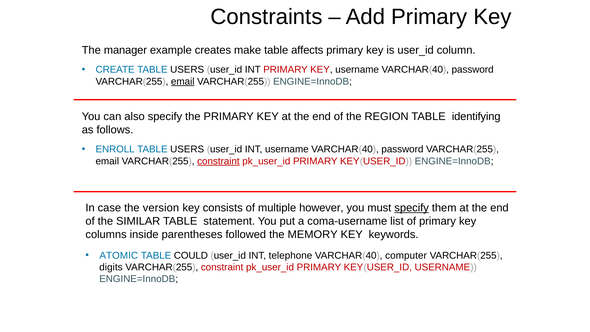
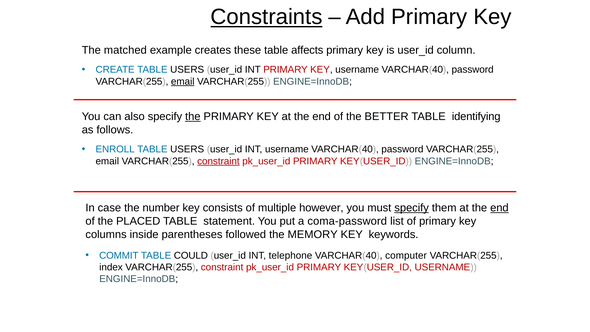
Constraints underline: none -> present (267, 17)
manager: manager -> matched (125, 50)
make: make -> these (248, 50)
the underline: none -> present (193, 117)
REGION: REGION -> BETTER (387, 117)
version: version -> number (161, 208)
end underline: none -> present (499, 208)
SIMILAR: SIMILAR -> PLACED (138, 221)
coma-username: coma-username -> coma-password (347, 221)
ATOMIC: ATOMIC -> COMMIT (119, 255)
digits: digits -> index (111, 267)
